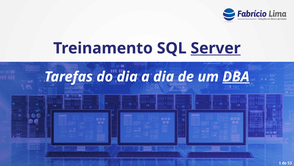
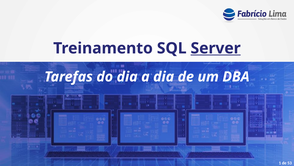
DBA underline: present -> none (236, 77)
